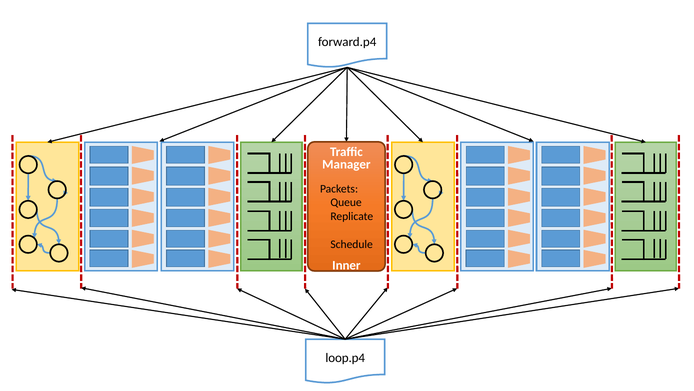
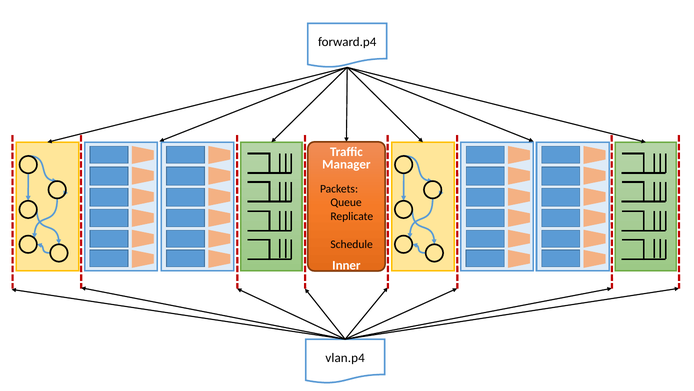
loop.p4: loop.p4 -> vlan.p4 (345, 357)
